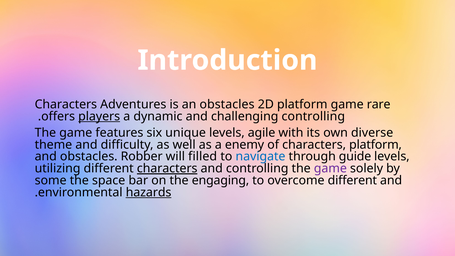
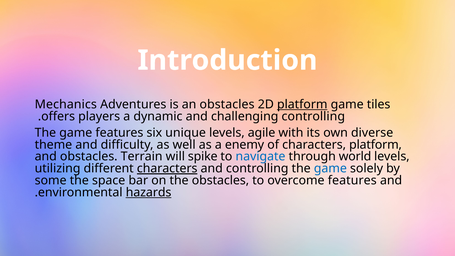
Characters: Characters -> Mechanics (66, 104)
platform underline: none -> present (302, 104)
rare: rare -> tiles (379, 104)
players underline: present -> none (99, 116)
Robber: Robber -> Terrain (142, 157)
filled: filled -> spike (203, 157)
guide: guide -> world (355, 157)
game colour: purple -> blue (330, 169)
the engaging: engaging -> obstacles (220, 180)
overcome different: different -> features (352, 180)
